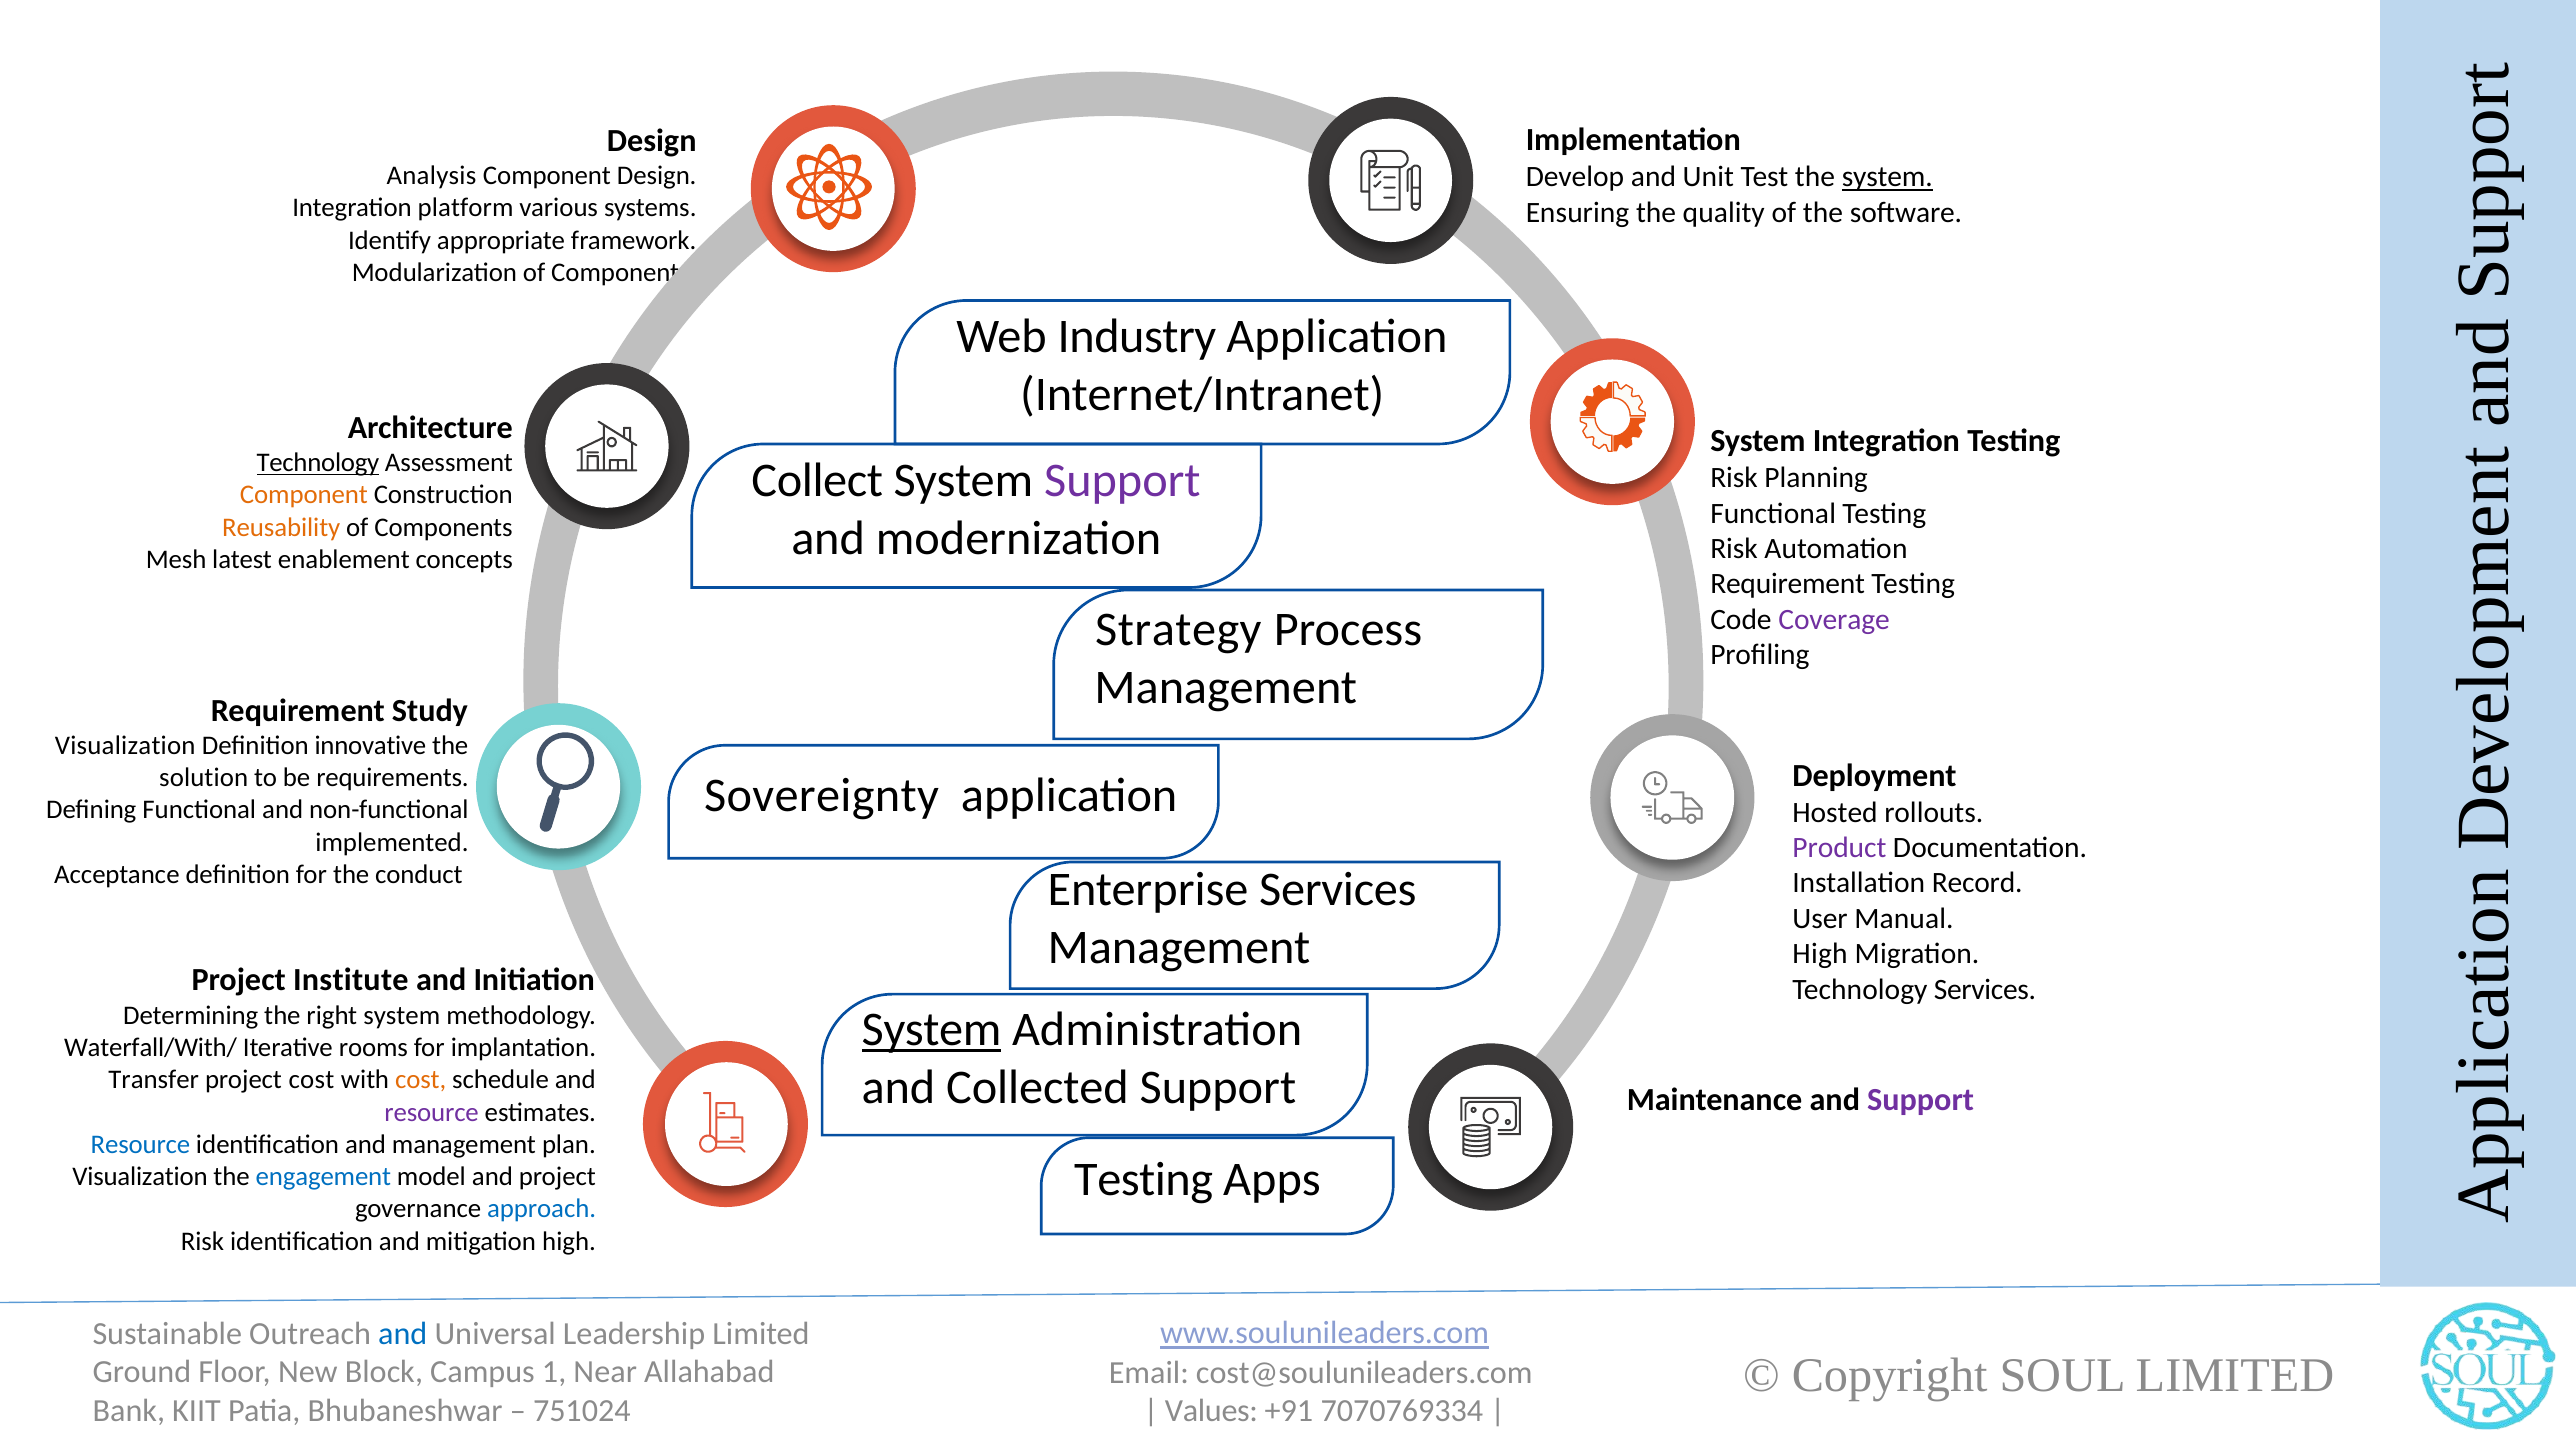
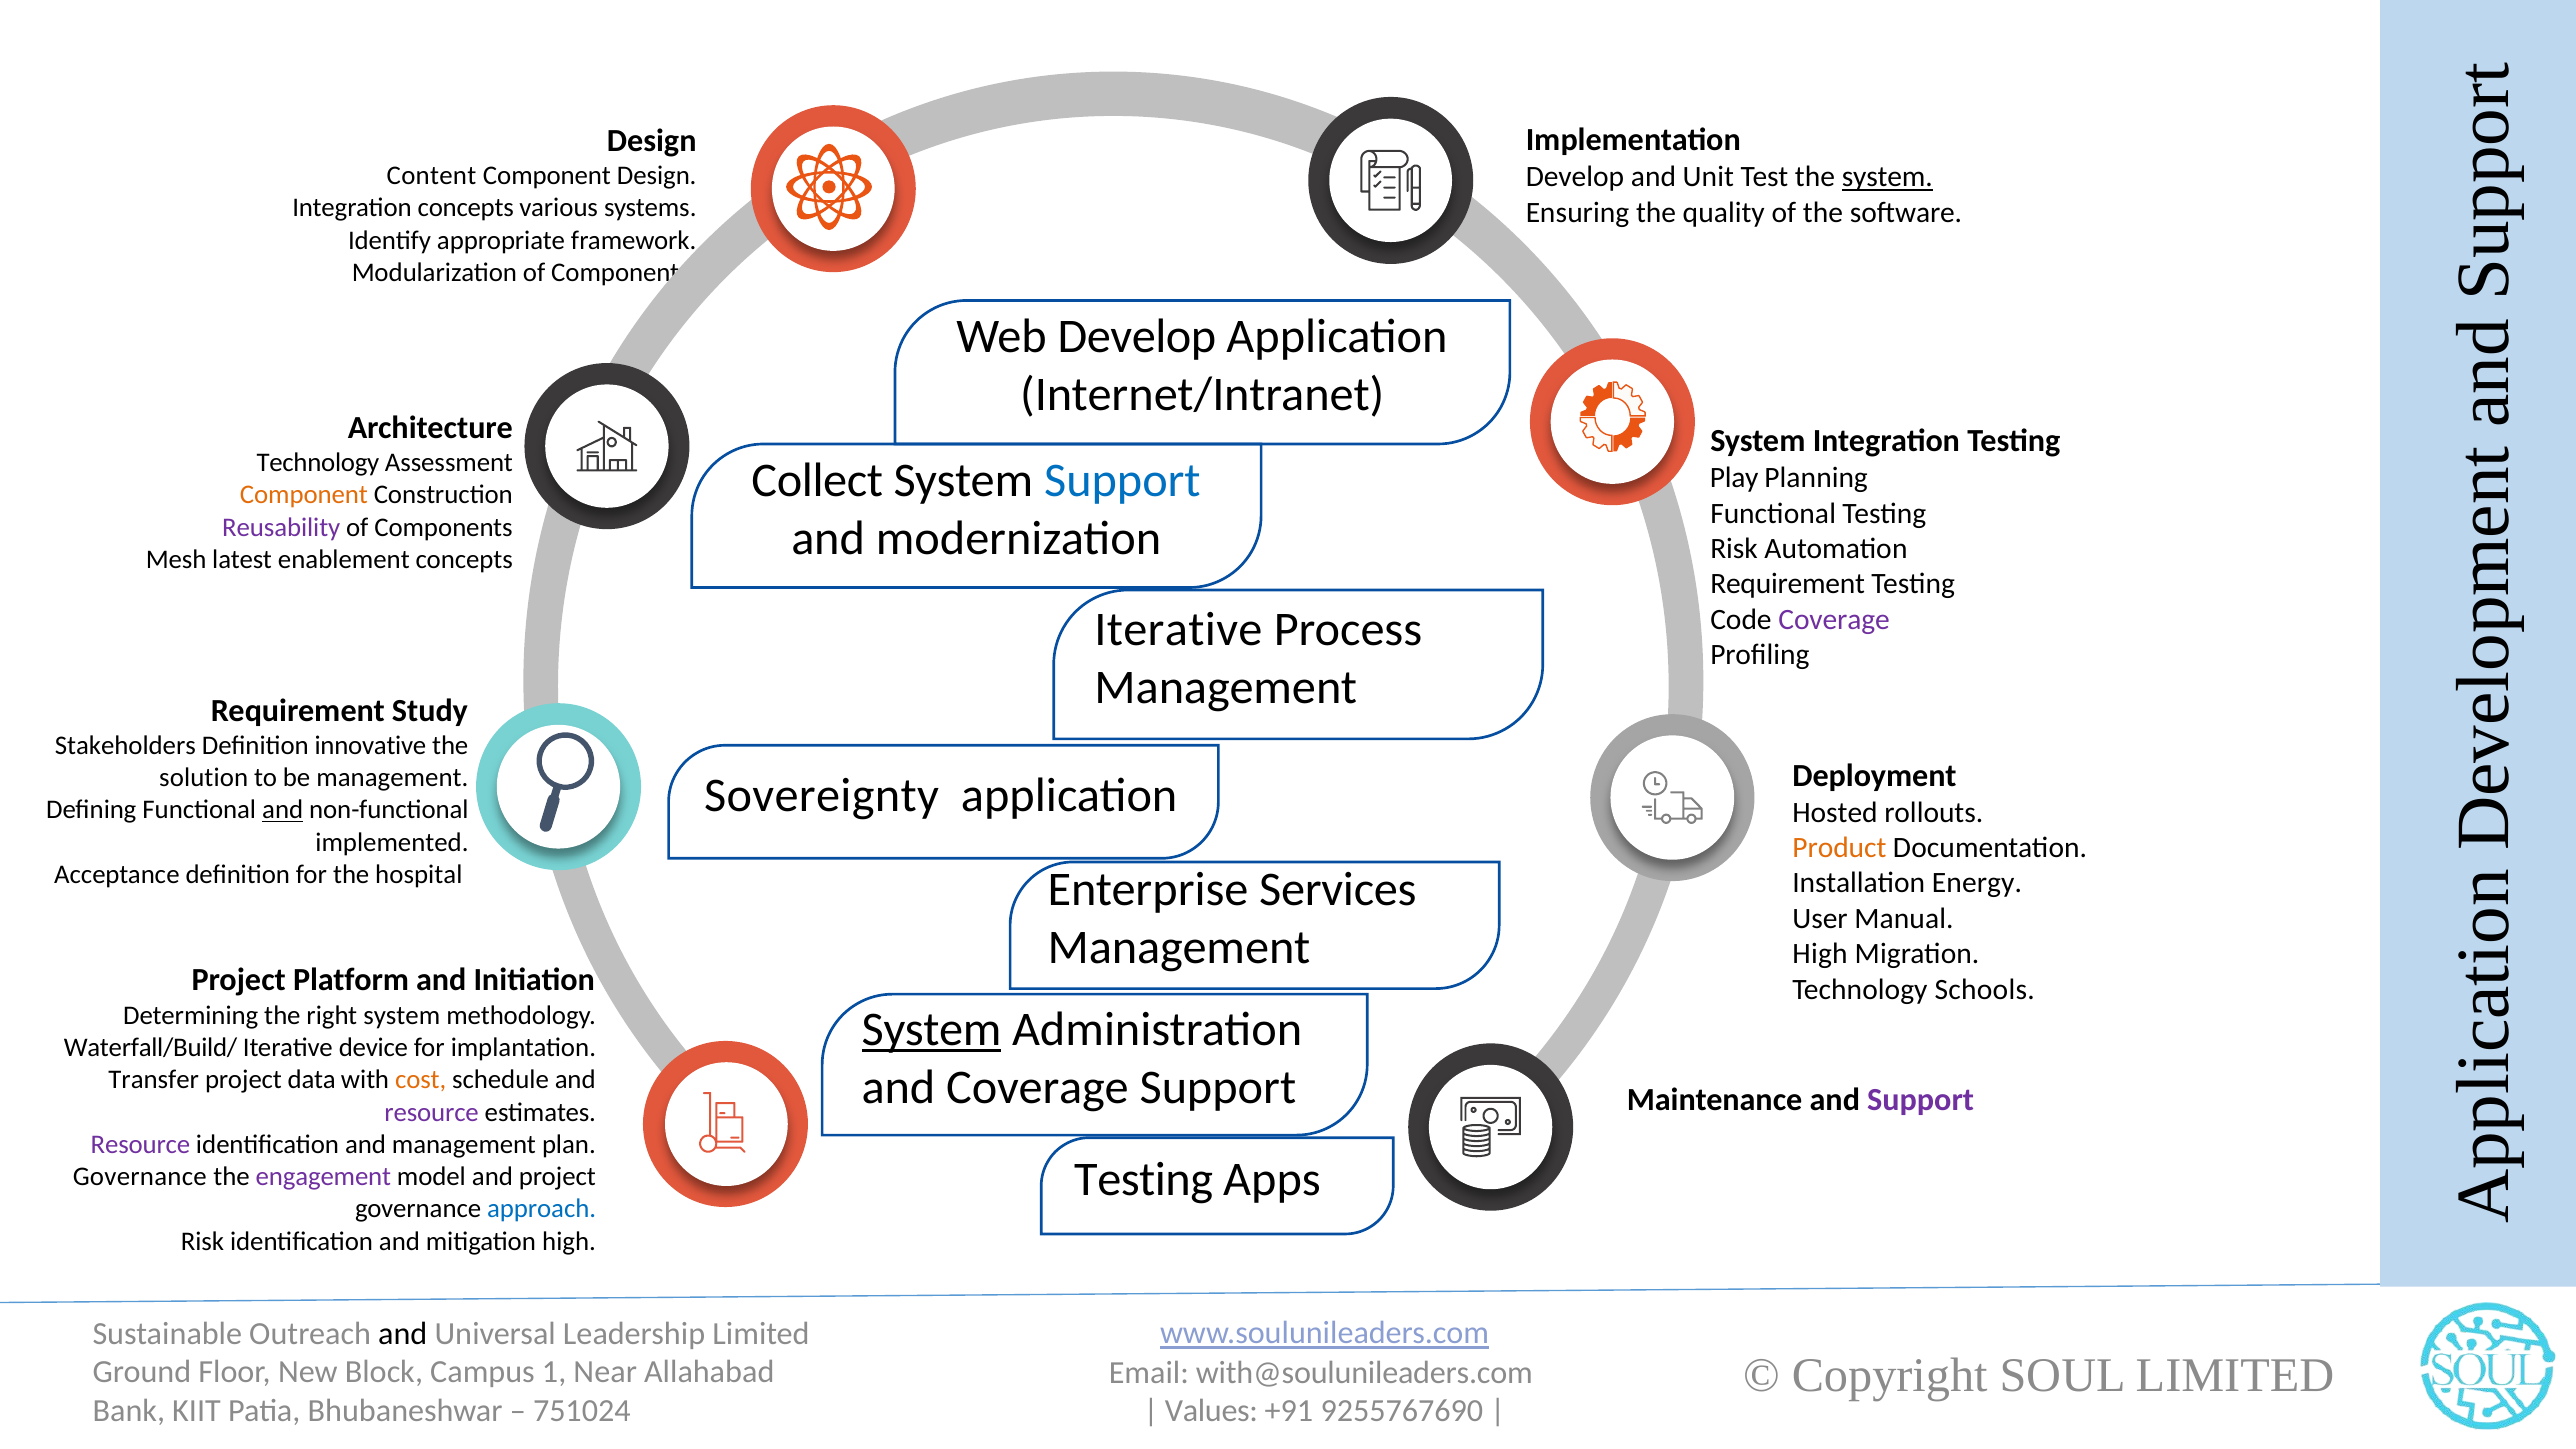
Analysis: Analysis -> Content (431, 176)
Integration platform: platform -> concepts (466, 208)
Web Industry: Industry -> Develop (1137, 337)
Technology underline: present -> none (318, 463)
Support colour: purple -> blue (1122, 480)
Risk: Risk -> Play (1734, 478)
Reusability colour: orange -> purple (281, 527)
Strategy: Strategy -> Iterative (1178, 629)
Visualization: Visualization -> Stakeholders (125, 746)
be requirements: requirements -> management (392, 778)
and underline: none -> present (283, 810)
Product colour: purple -> orange (1839, 848)
conduct: conduct -> hospital (419, 875)
Record: Record -> Energy (1977, 883)
Institute: Institute -> Platform (351, 980)
Technology Services: Services -> Schools (1985, 990)
Waterfall/With/: Waterfall/With/ -> Waterfall/Build/ (151, 1048)
rooms: rooms -> device (373, 1048)
and Collected: Collected -> Coverage (1037, 1087)
project cost: cost -> data (312, 1080)
Resource colour: blue -> purple (140, 1144)
Visualization: Visualization -> Governance (140, 1177)
engagement colour: blue -> purple (323, 1177)
and colour: blue -> black (403, 1334)
cost@soulunileaders.com: cost@soulunileaders.com -> with@soulunileaders.com (1364, 1372)
7070769334: 7070769334 -> 9255767690 (1402, 1411)
